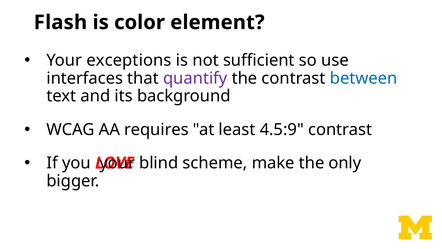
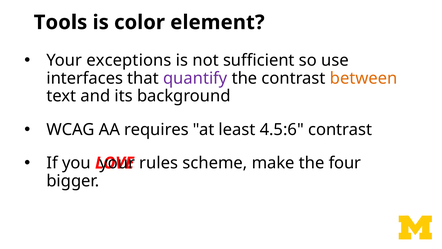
Flash: Flash -> Tools (60, 22)
between colour: blue -> orange (364, 78)
4.5:9: 4.5:9 -> 4.5:6 (282, 129)
blind: blind -> rules (159, 163)
only: only -> four (345, 163)
